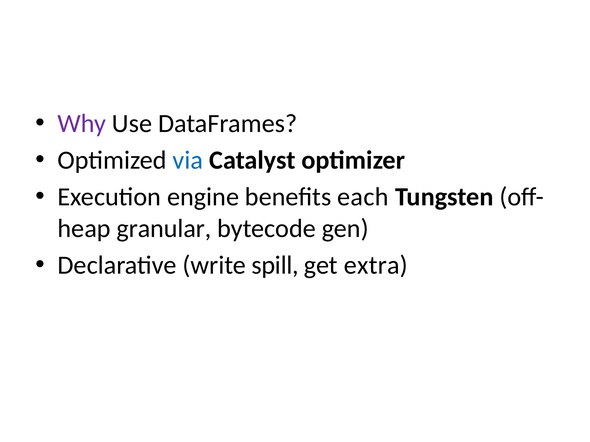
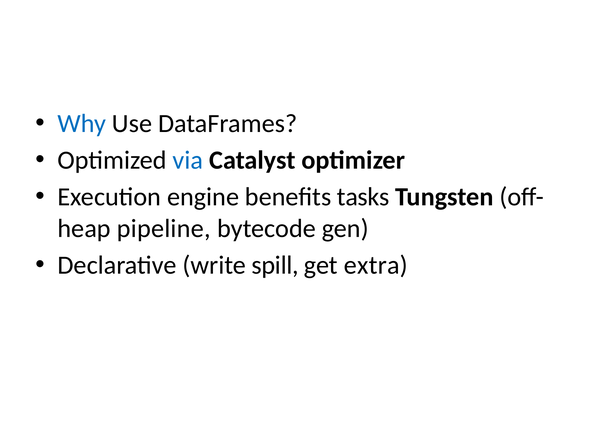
Why colour: purple -> blue (82, 124)
each: each -> tasks (363, 197)
granular: granular -> pipeline (164, 229)
